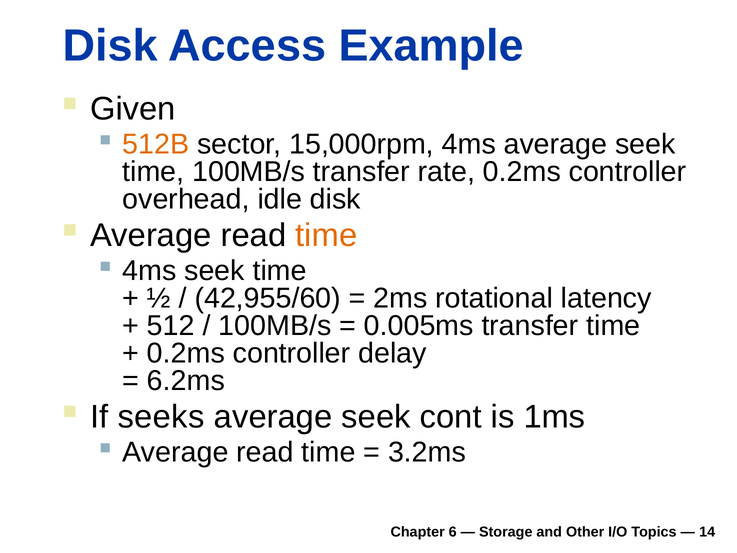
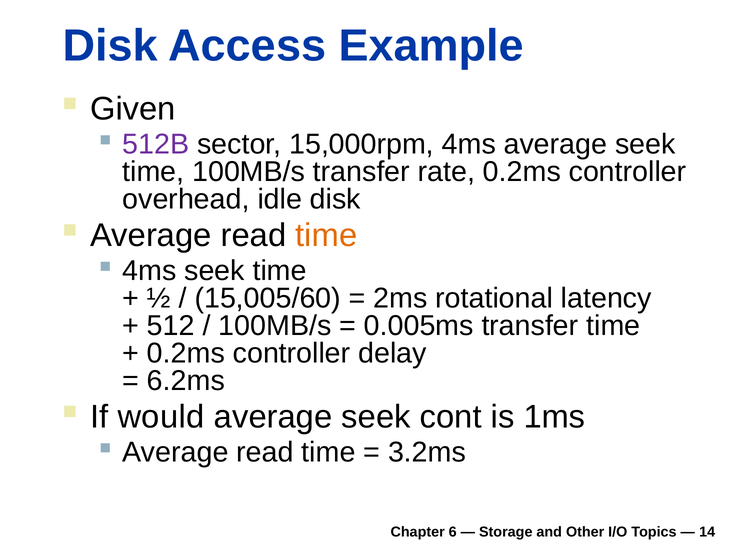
512B colour: orange -> purple (156, 144)
42,955/60: 42,955/60 -> 15,005/60 (268, 298)
seeks: seeks -> would (161, 417)
